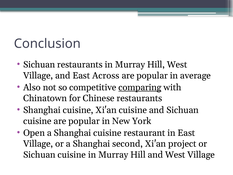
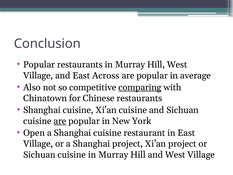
Sichuan: Sichuan -> Popular (39, 65)
are underline: none -> present (60, 121)
Shanghai second: second -> project (128, 144)
